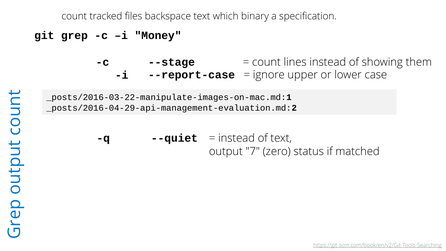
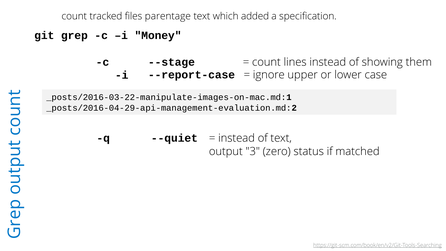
backspace: backspace -> parentage (168, 16)
binary: binary -> added (255, 16)
7: 7 -> 3 (253, 151)
